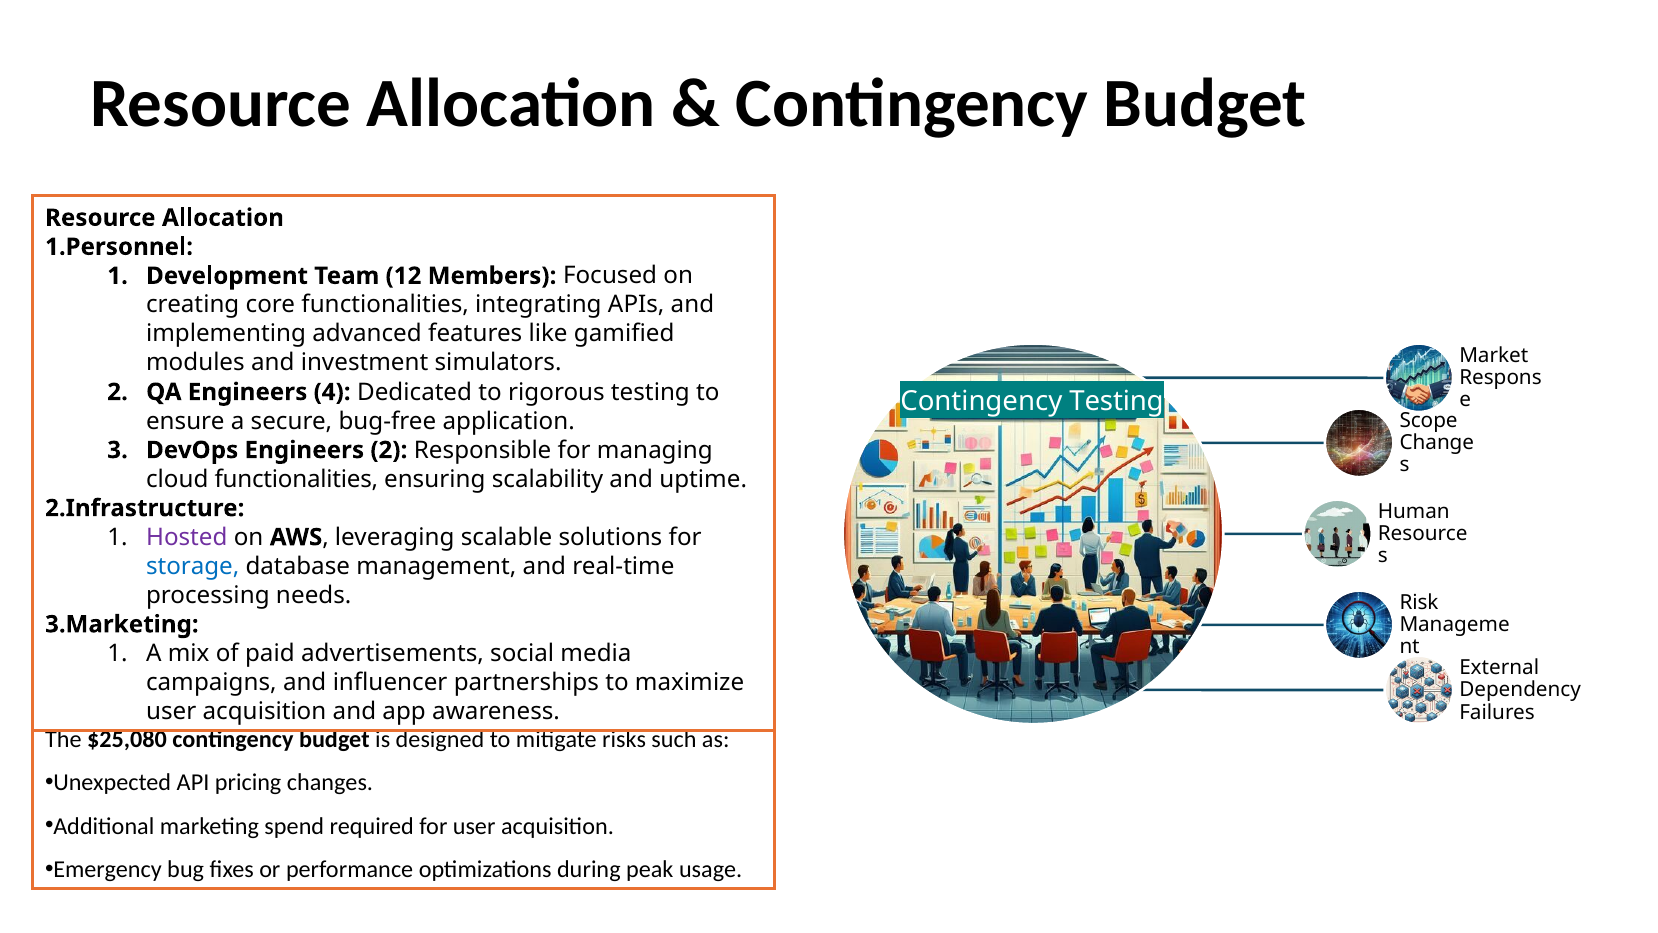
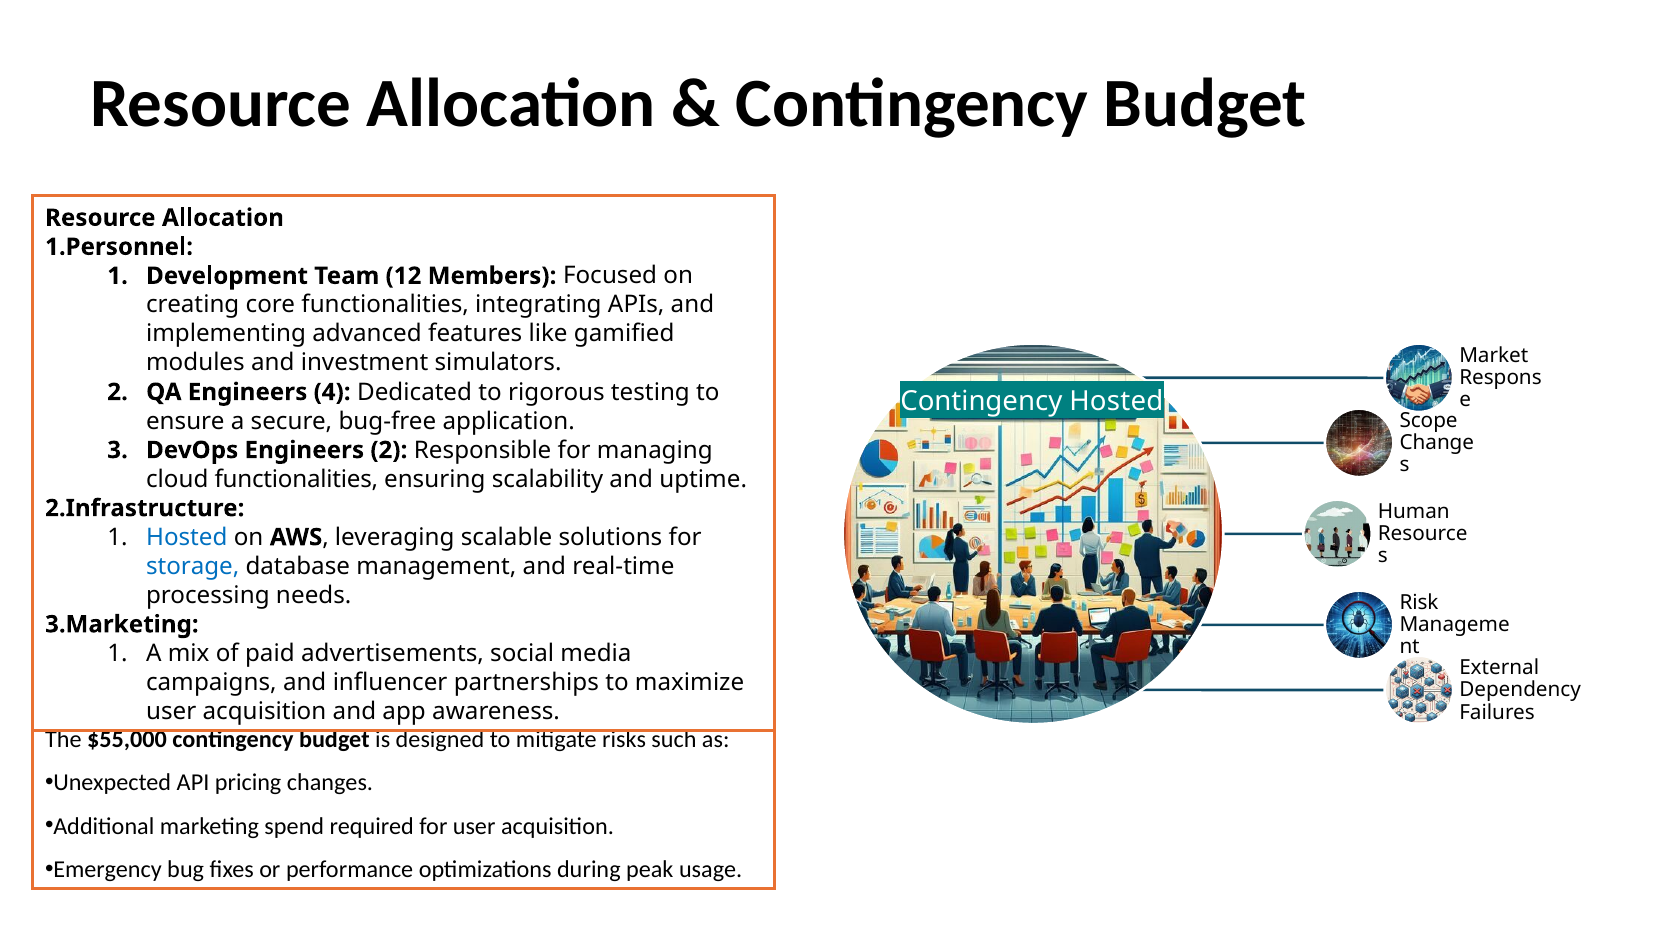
Contingency Testing: Testing -> Hosted (1116, 401)
Hosted colour: purple -> blue (187, 537)
$25,080: $25,080 -> $55,000 (127, 739)
